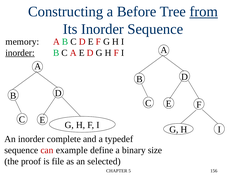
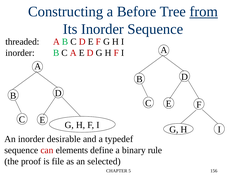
memory: memory -> threaded (22, 42)
inorder underline: present -> none (20, 53)
complete: complete -> desirable (64, 139)
example: example -> elements (72, 150)
size: size -> rule (155, 150)
